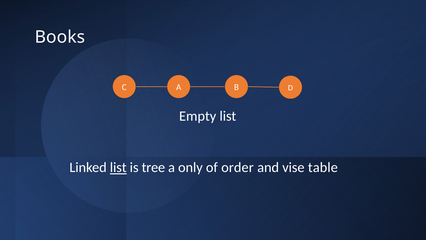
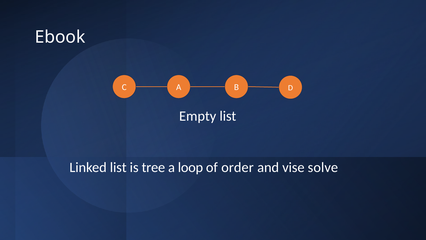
Books: Books -> Ebook (60, 37)
list underline: present -> none (118, 167)
only: only -> loop (190, 167)
table: table -> solve (323, 167)
